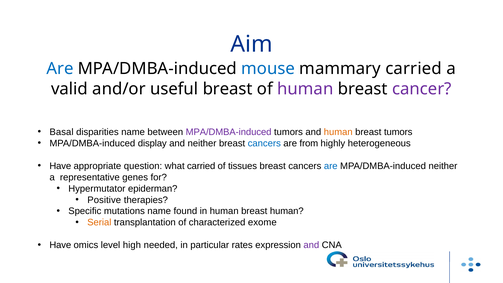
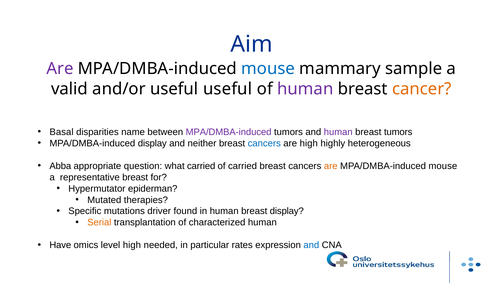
Are colour: blue -> purple (60, 69)
mammary carried: carried -> sample (414, 69)
useful breast: breast -> useful (228, 89)
cancer colour: purple -> orange (422, 89)
human colour: orange -> purple (338, 132)
are from: from -> high (309, 143)
Have: Have -> Abba (60, 166)
of tissues: tissues -> carried (243, 166)
are colour: blue -> orange (331, 166)
neither: neither -> mouse (443, 166)
representative genes: genes -> breast (135, 177)
Positive: Positive -> Mutated (104, 200)
mutations name: name -> driver (159, 211)
breast human: human -> display (287, 211)
characterized exome: exome -> human (262, 222)
and colour: purple -> blue (311, 245)
